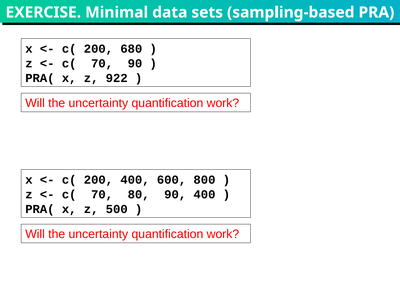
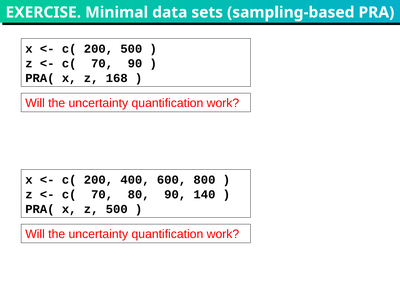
200 680: 680 -> 500 (131, 49)
922: 922 -> 168 (117, 78)
90 400: 400 -> 140 (204, 194)
